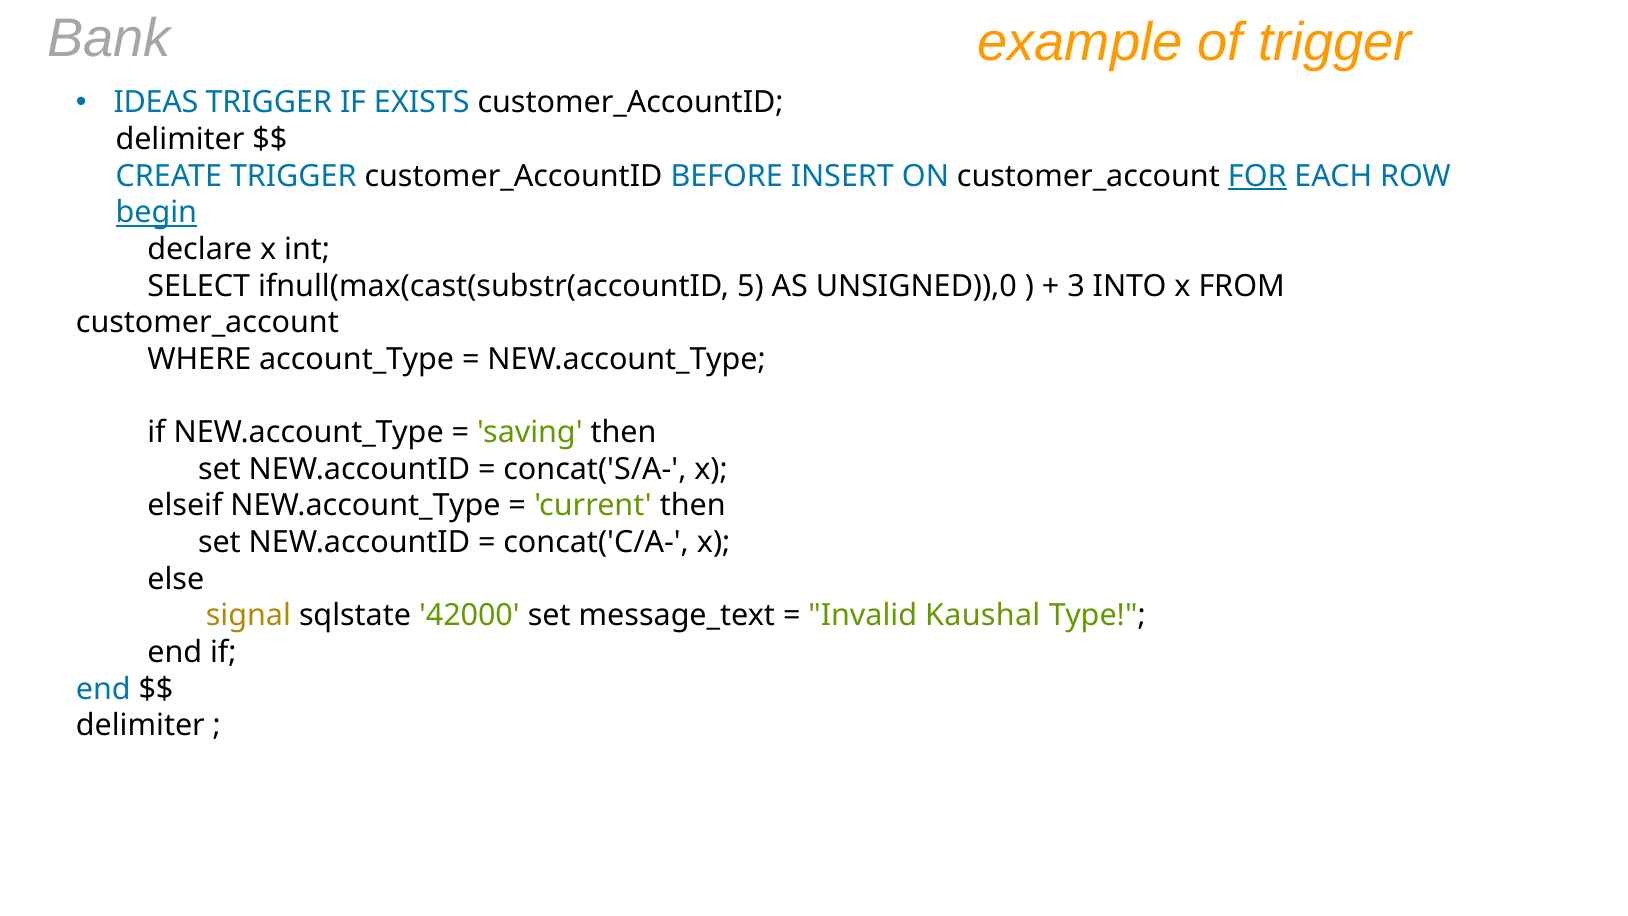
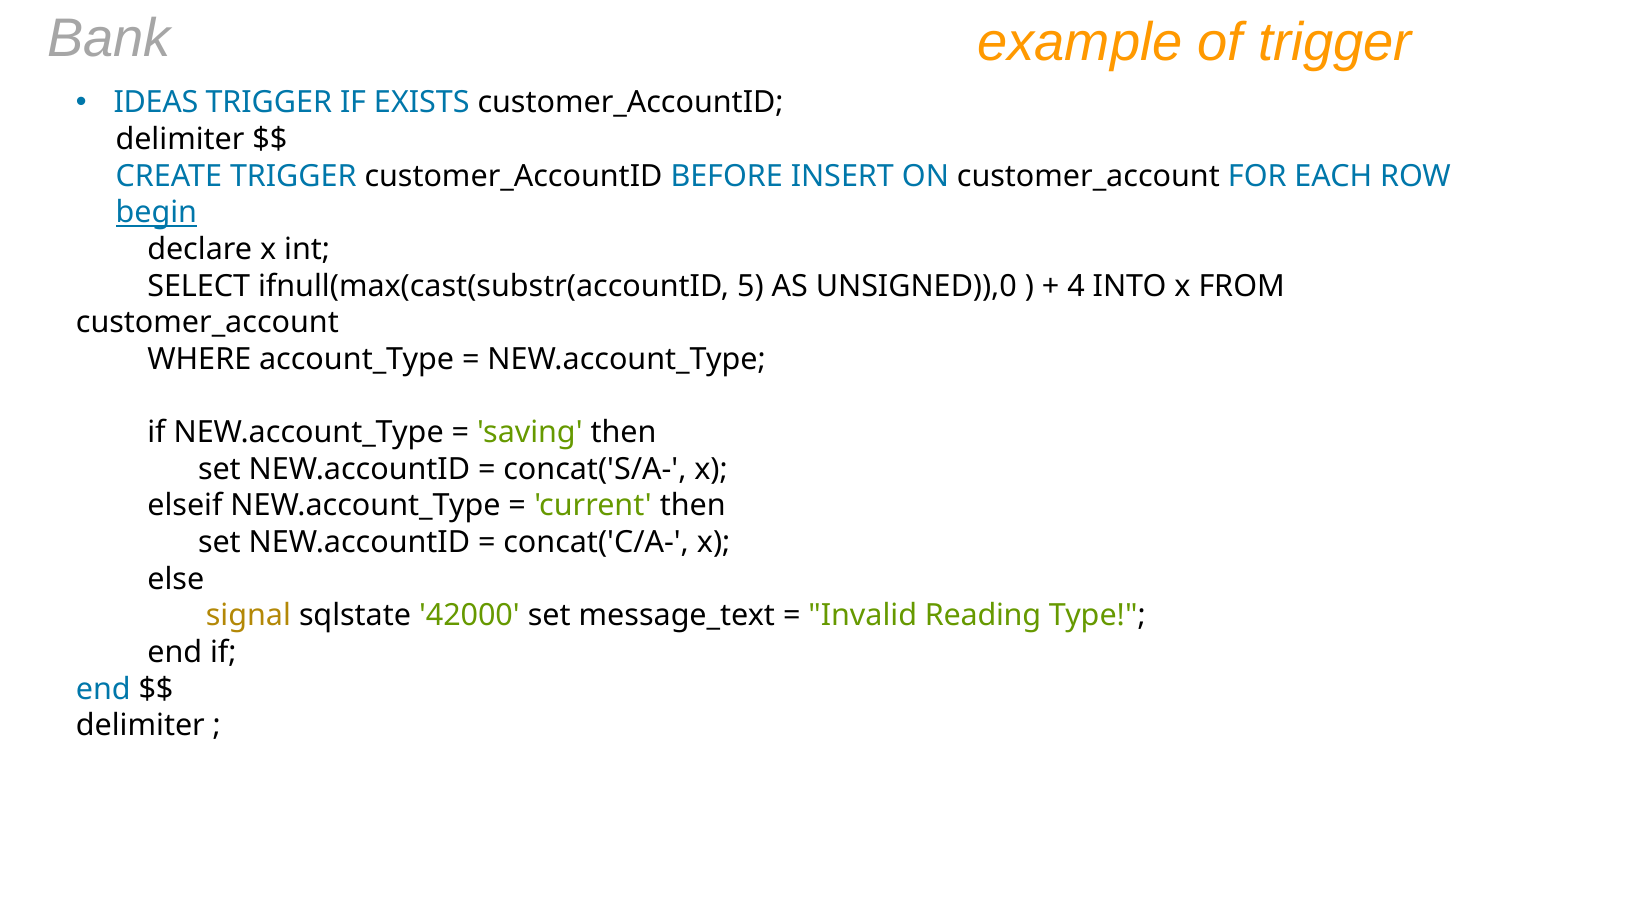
FOR underline: present -> none (1257, 176)
3: 3 -> 4 (1076, 286)
Kaushal: Kaushal -> Reading (983, 616)
